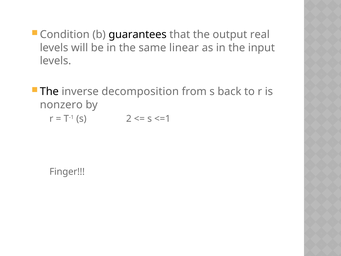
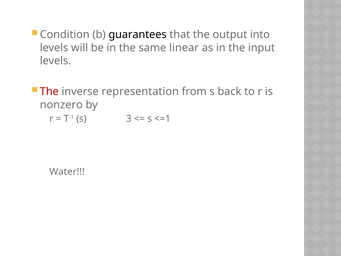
real: real -> into (260, 35)
The colour: black -> red (49, 92)
decomposition: decomposition -> representation (140, 92)
2: 2 -> 3 (129, 119)
Finger: Finger -> Water (67, 172)
